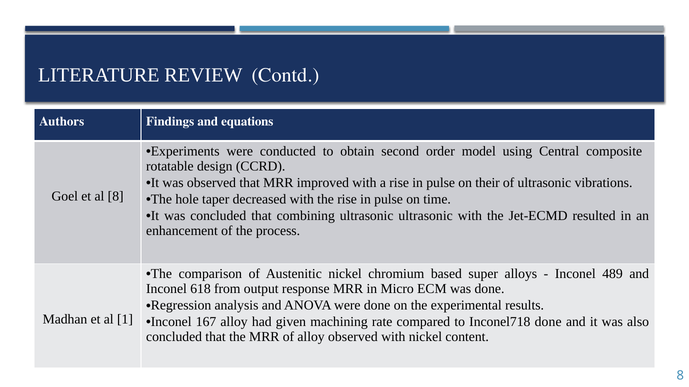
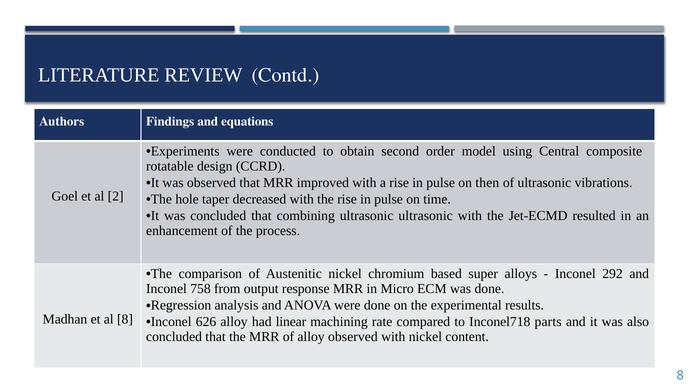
their: their -> then (487, 183)
al 8: 8 -> 2 (116, 197)
489: 489 -> 292 (613, 274)
618: 618 -> 758 (200, 289)
al 1: 1 -> 8 (125, 320)
167: 167 -> 626 (206, 322)
given: given -> linear (291, 322)
Inconel718 done: done -> parts (548, 322)
